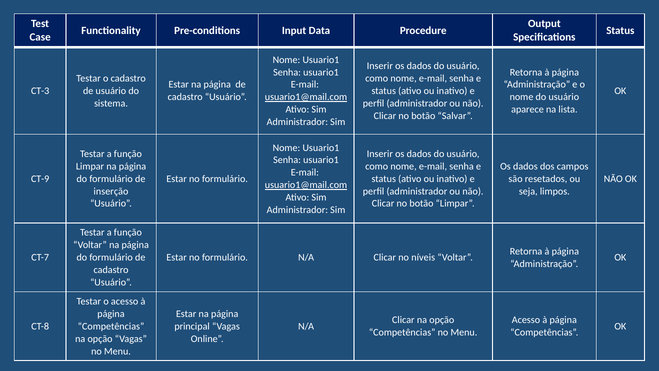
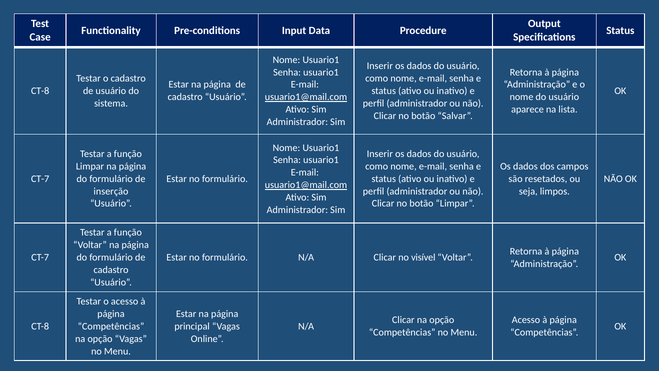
CT-3: CT-3 -> CT-8 (40, 91)
CT-9: CT-9 -> CT-7 (40, 179)
níveis: níveis -> visível (423, 257)
